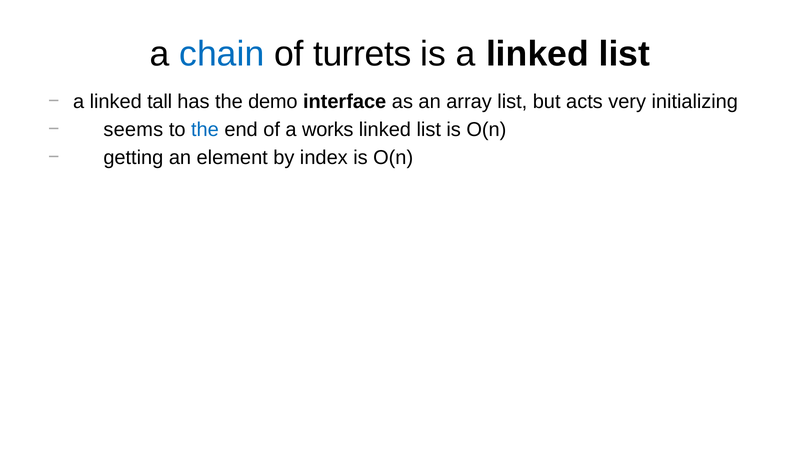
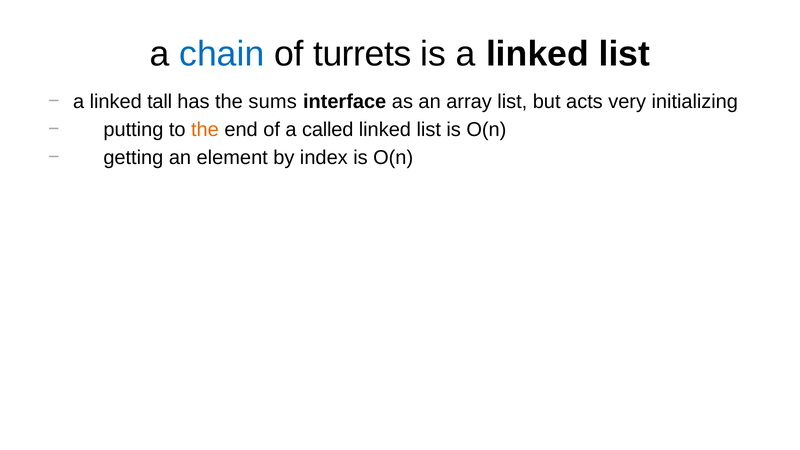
demo: demo -> sums (273, 102)
seems: seems -> putting (133, 130)
the colour: blue -> orange (205, 130)
works: works -> called (328, 130)
